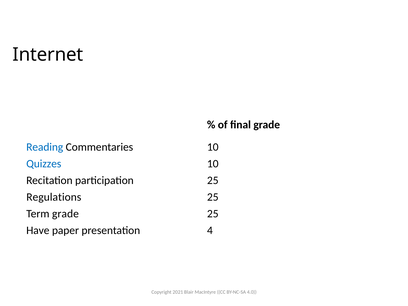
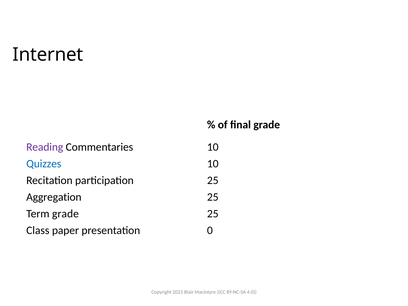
Reading colour: blue -> purple (45, 147)
Regulations: Regulations -> Aggregation (54, 197)
Have: Have -> Class (38, 230)
4: 4 -> 0 (210, 230)
